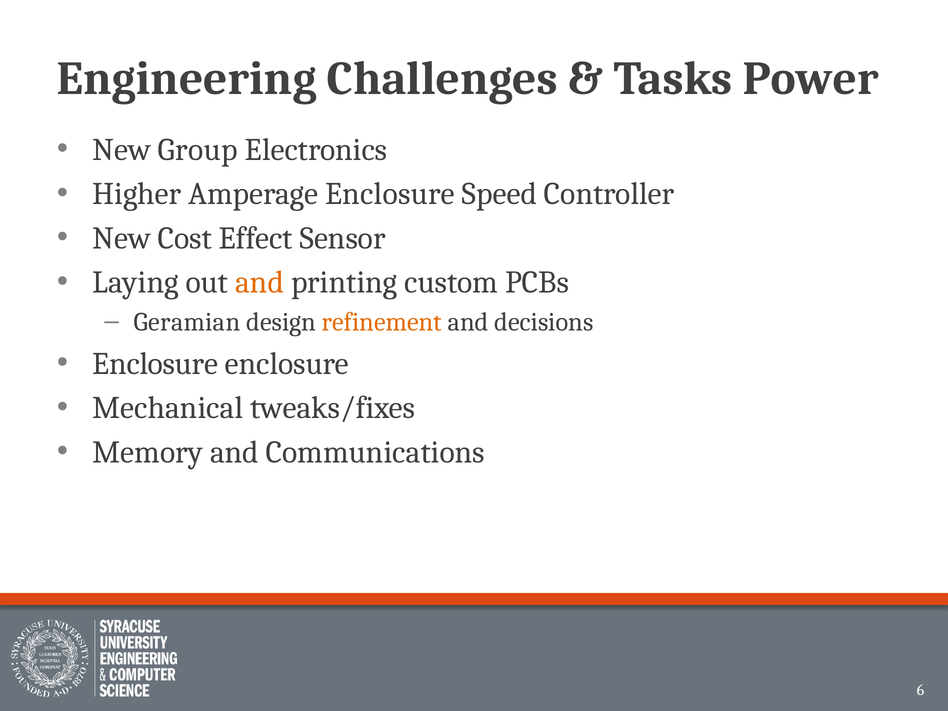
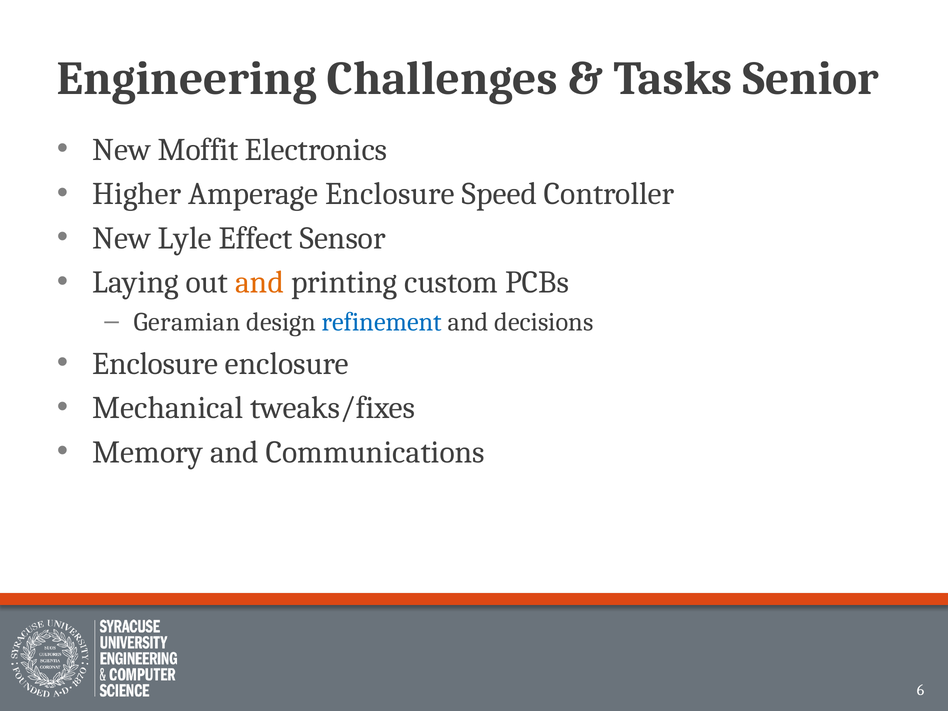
Power: Power -> Senior (811, 79)
Group: Group -> Moffit (198, 150)
Cost: Cost -> Lyle (185, 238)
refinement colour: orange -> blue (382, 322)
